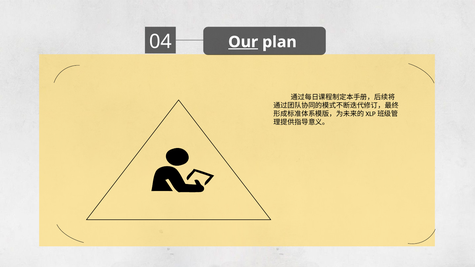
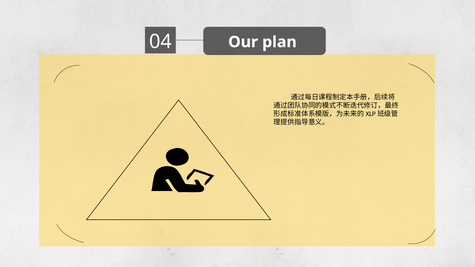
Our underline: present -> none (243, 42)
